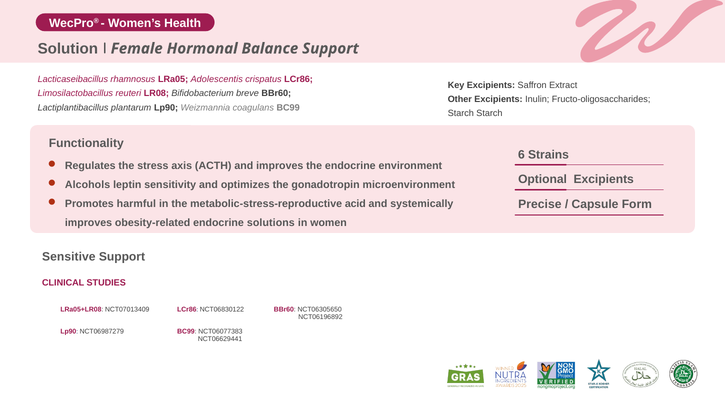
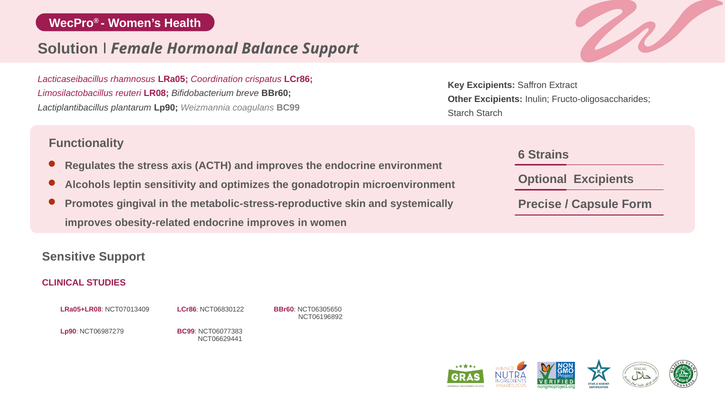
Adolescentis: Adolescentis -> Coordination (217, 79)
harmful: harmful -> gingival (136, 204)
acid: acid -> skin (355, 204)
endocrine solutions: solutions -> improves (271, 223)
